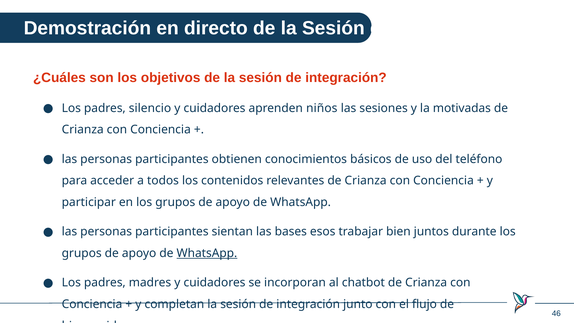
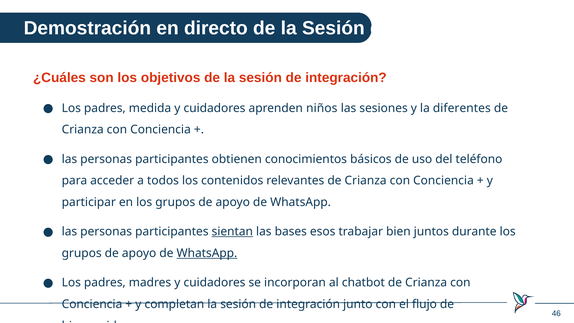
silencio: silencio -> medida (150, 108)
motivadas: motivadas -> diferentes (462, 108)
sientan underline: none -> present (232, 232)
